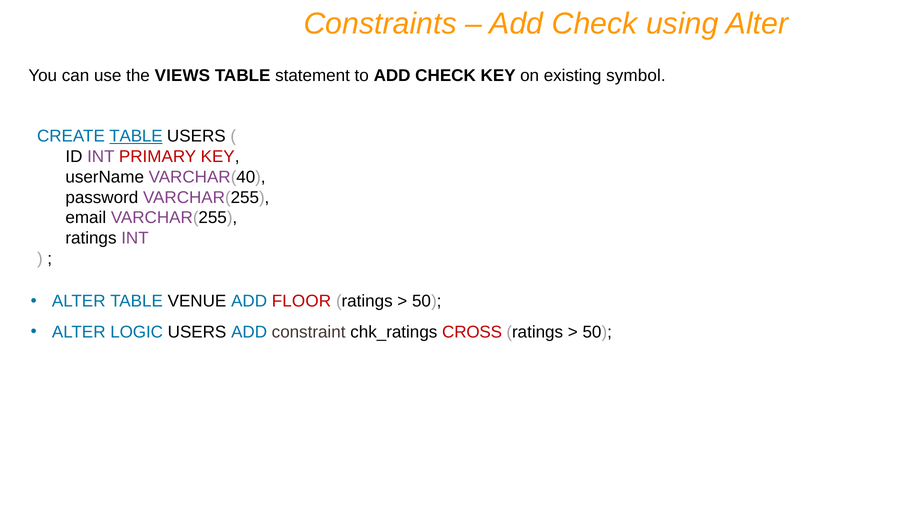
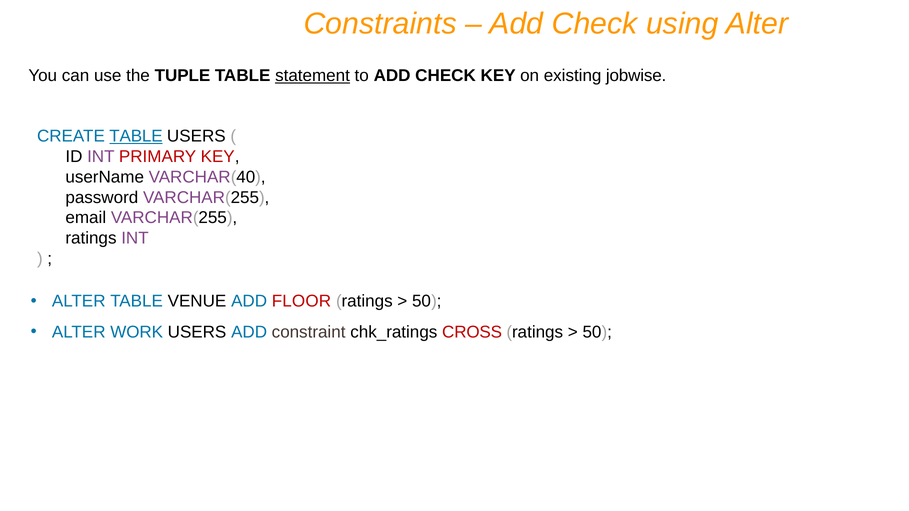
VIEWS: VIEWS -> TUPLE (183, 76)
statement underline: none -> present (313, 76)
symbol: symbol -> jobwise (636, 76)
LOGIC: LOGIC -> WORK (137, 332)
